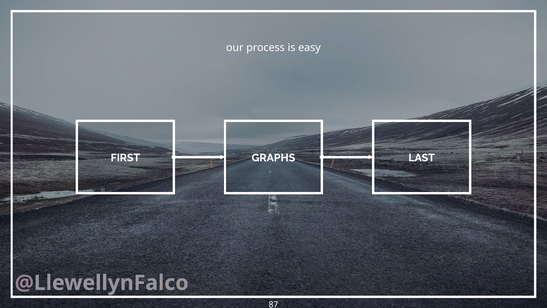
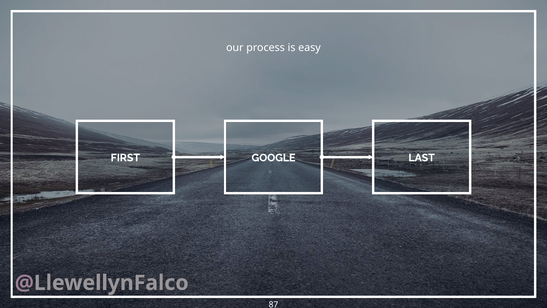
GRAPHS: GRAPHS -> GOOGLE (273, 158)
